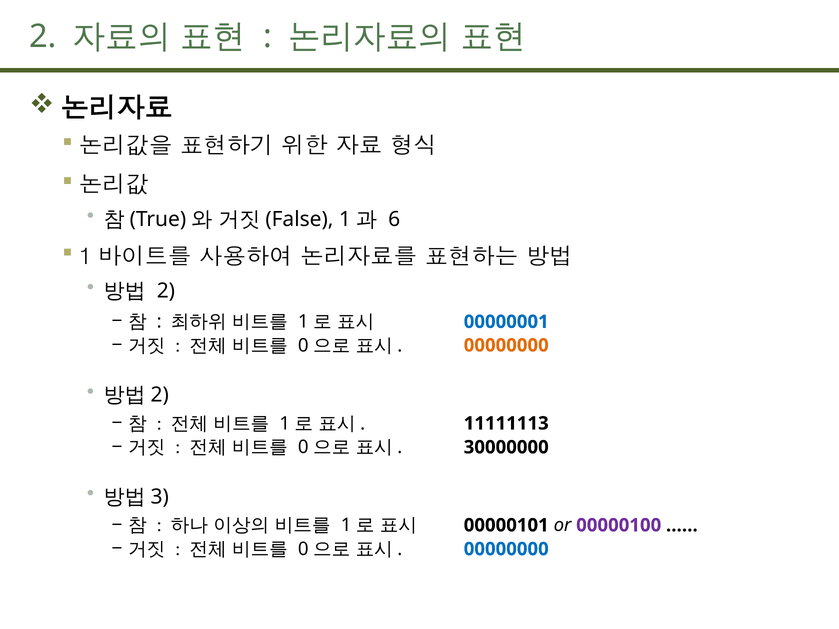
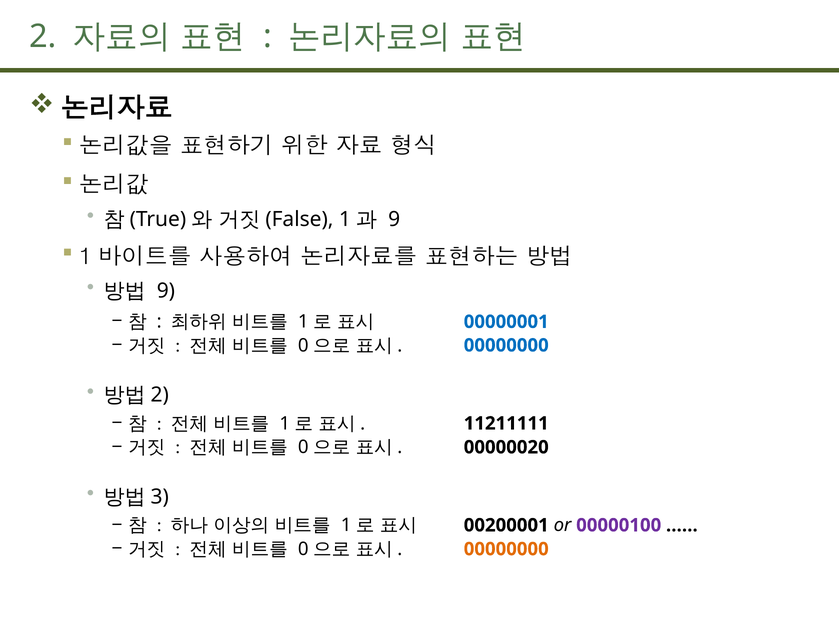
6: 6 -> 9 (394, 219)
2: 2 -> 9 (166, 291)
00000000 colour: orange -> blue (506, 346)
11111113: 11111113 -> 11211111 (506, 424)
30000000: 30000000 -> 00000020 (506, 447)
00000101: 00000101 -> 00200001 (506, 525)
00000000 colour: blue -> orange (506, 549)
